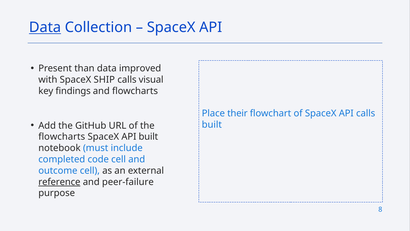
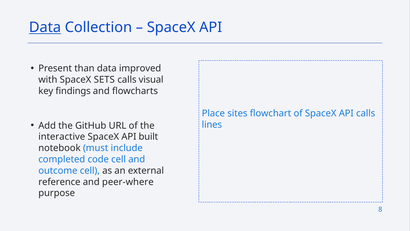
SHIP: SHIP -> SETS (104, 80)
their: their -> sites (237, 113)
built: built -> lines (212, 124)
flowcharts: flowcharts -> interactive (62, 137)
reference underline: present -> none (59, 182)
peer-failure: peer-failure -> peer-where (128, 182)
